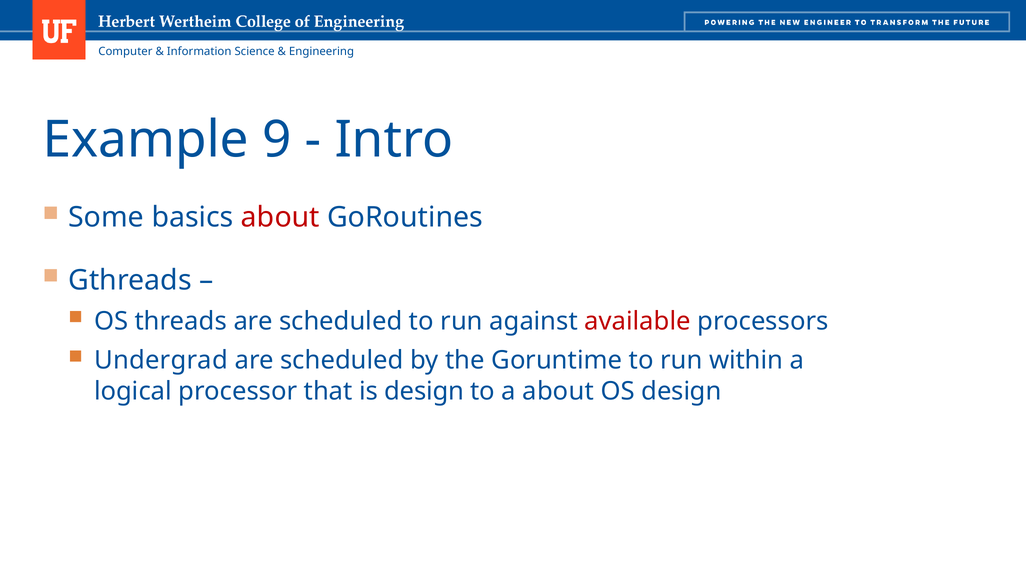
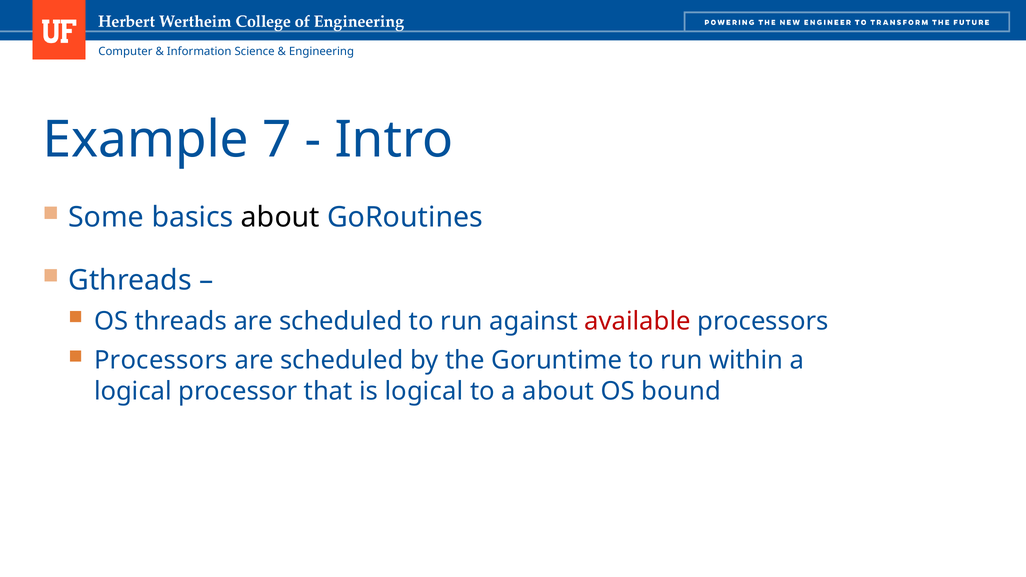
9: 9 -> 7 (277, 140)
about colour: red -> black (280, 218)
Undergrad: Undergrad -> Processors (161, 360)
is design: design -> logical (424, 391)
OS design: design -> bound (681, 391)
